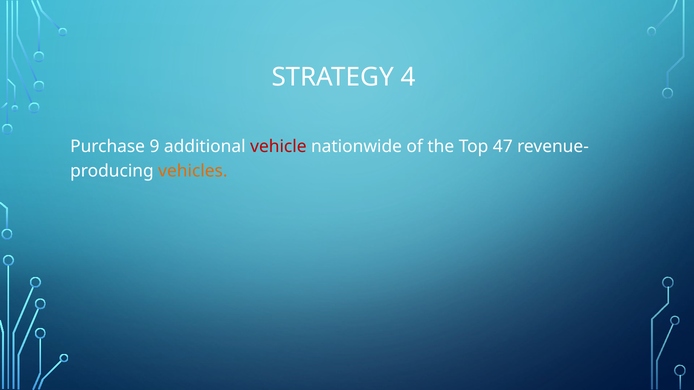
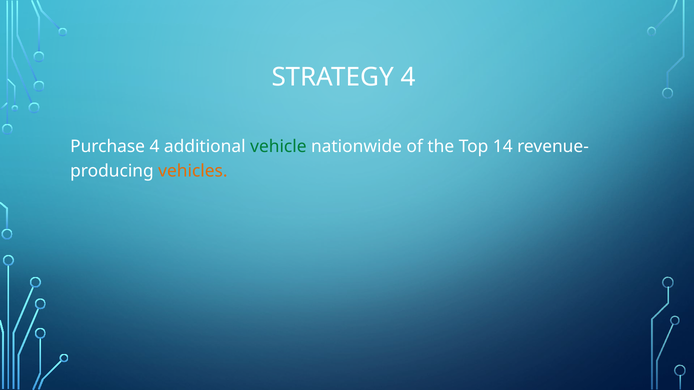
Purchase 9: 9 -> 4 (155, 146)
vehicle colour: red -> green (278, 146)
47: 47 -> 14 (503, 146)
